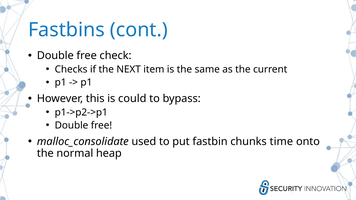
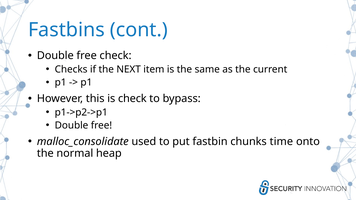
is could: could -> check (132, 99)
